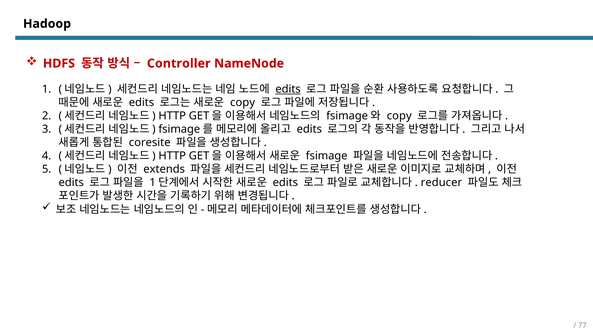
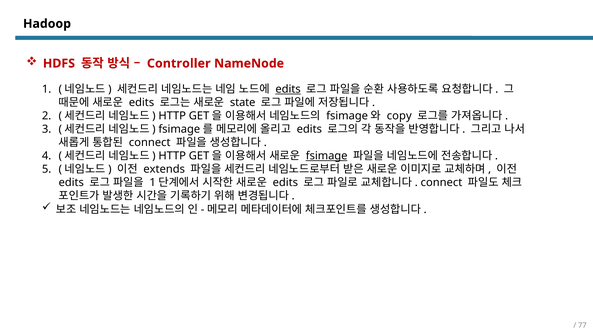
copy: copy -> state (243, 102)
coresite: coresite -> connect (150, 142)
fsimage underline: none -> present (327, 156)
reducer: reducer -> connect (441, 182)
